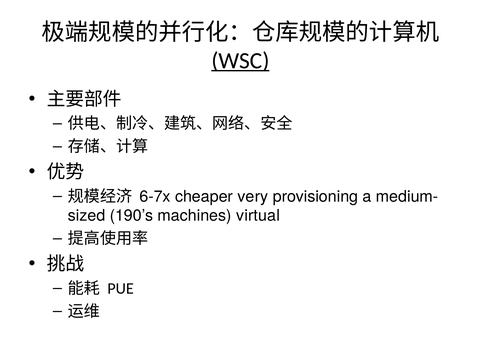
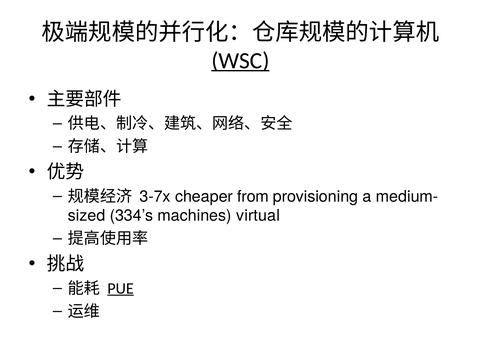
6-7x: 6-7x -> 3-7x (155, 196)
very: very -> from (253, 196)
190’s: 190’s -> 334’s (132, 215)
PUE underline: none -> present (121, 288)
